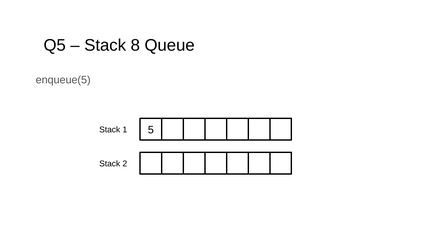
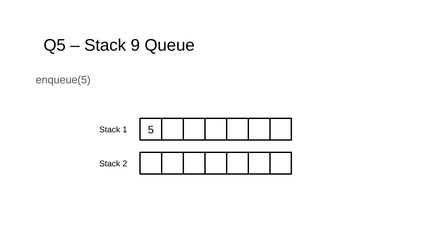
8: 8 -> 9 (135, 45)
